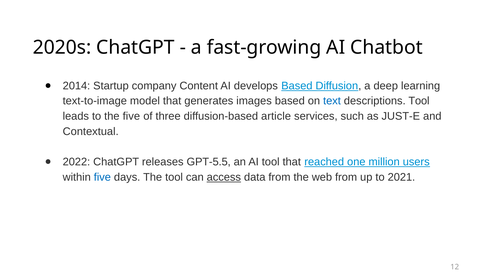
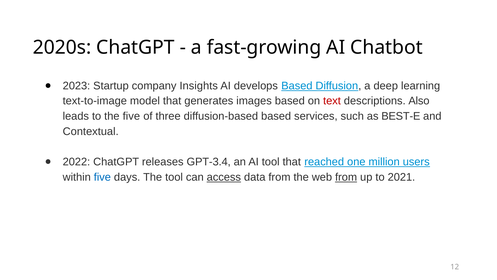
2014: 2014 -> 2023 (76, 86)
Content: Content -> Insights (199, 86)
text colour: blue -> red (332, 101)
descriptions Tool: Tool -> Also (419, 101)
diffusion-based article: article -> based (276, 116)
JUST-E: JUST-E -> BEST-E (401, 116)
GPT-5.5: GPT-5.5 -> GPT-3.4 (209, 162)
from underline: none -> present (346, 177)
